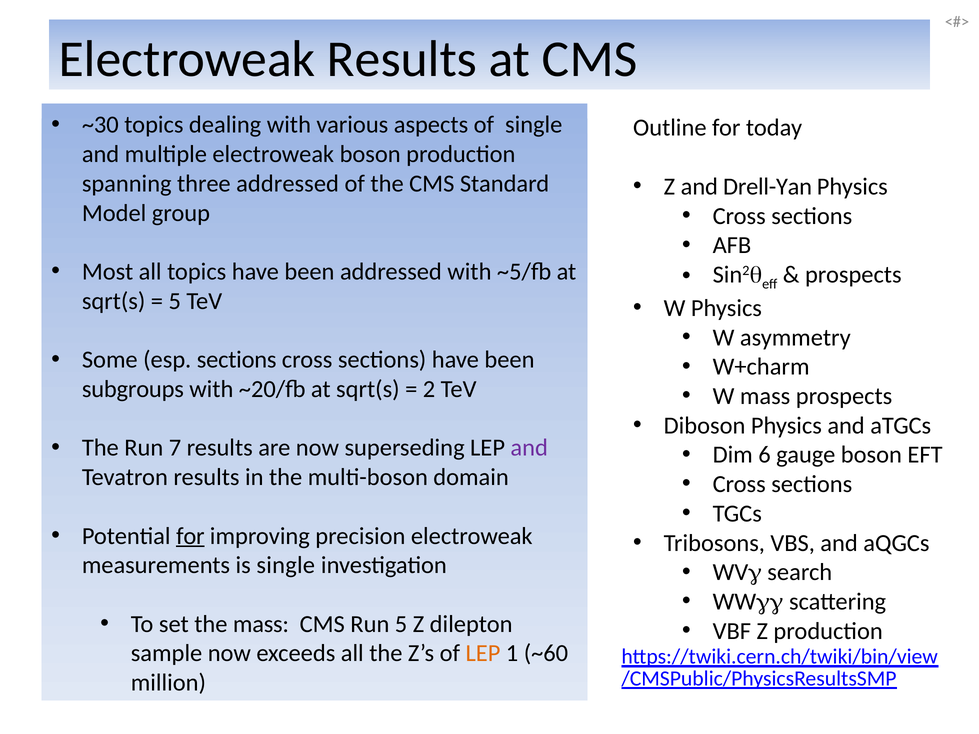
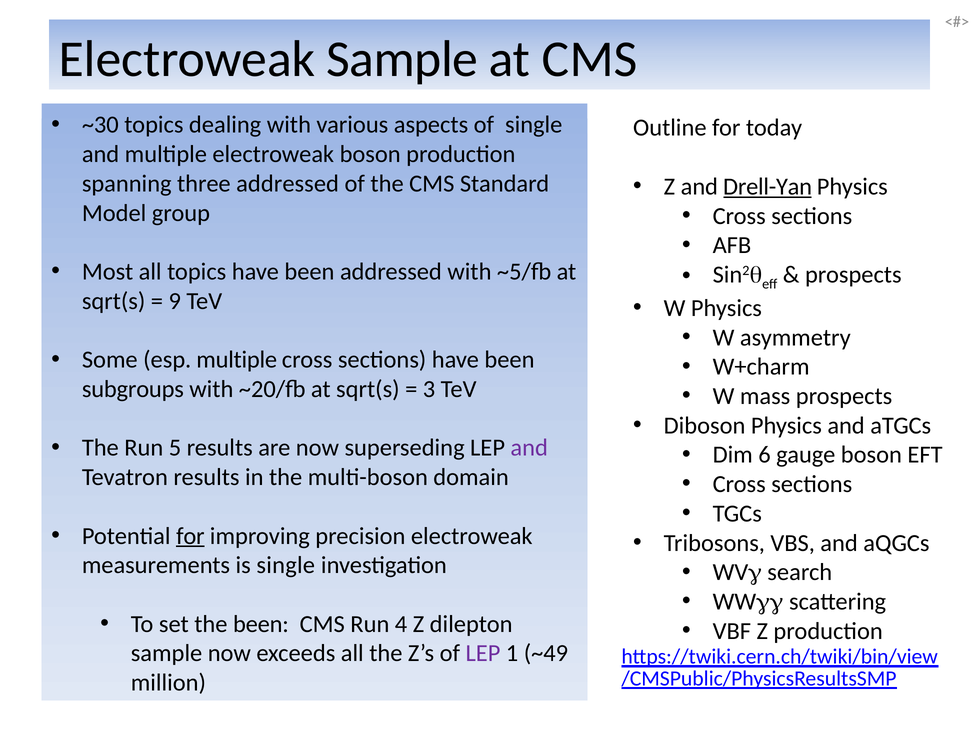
Electroweak Results: Results -> Sample (402, 59)
Drell-Yan underline: none -> present (768, 187)
5: 5 -> 9 (175, 301)
esp sections: sections -> multiple (237, 360)
2: 2 -> 3 (429, 389)
7: 7 -> 5 (175, 448)
the mass: mass -> been (261, 624)
Run 5: 5 -> 4 (401, 624)
LEP colour: orange -> purple (483, 654)
~60: ~60 -> ~49 (546, 654)
